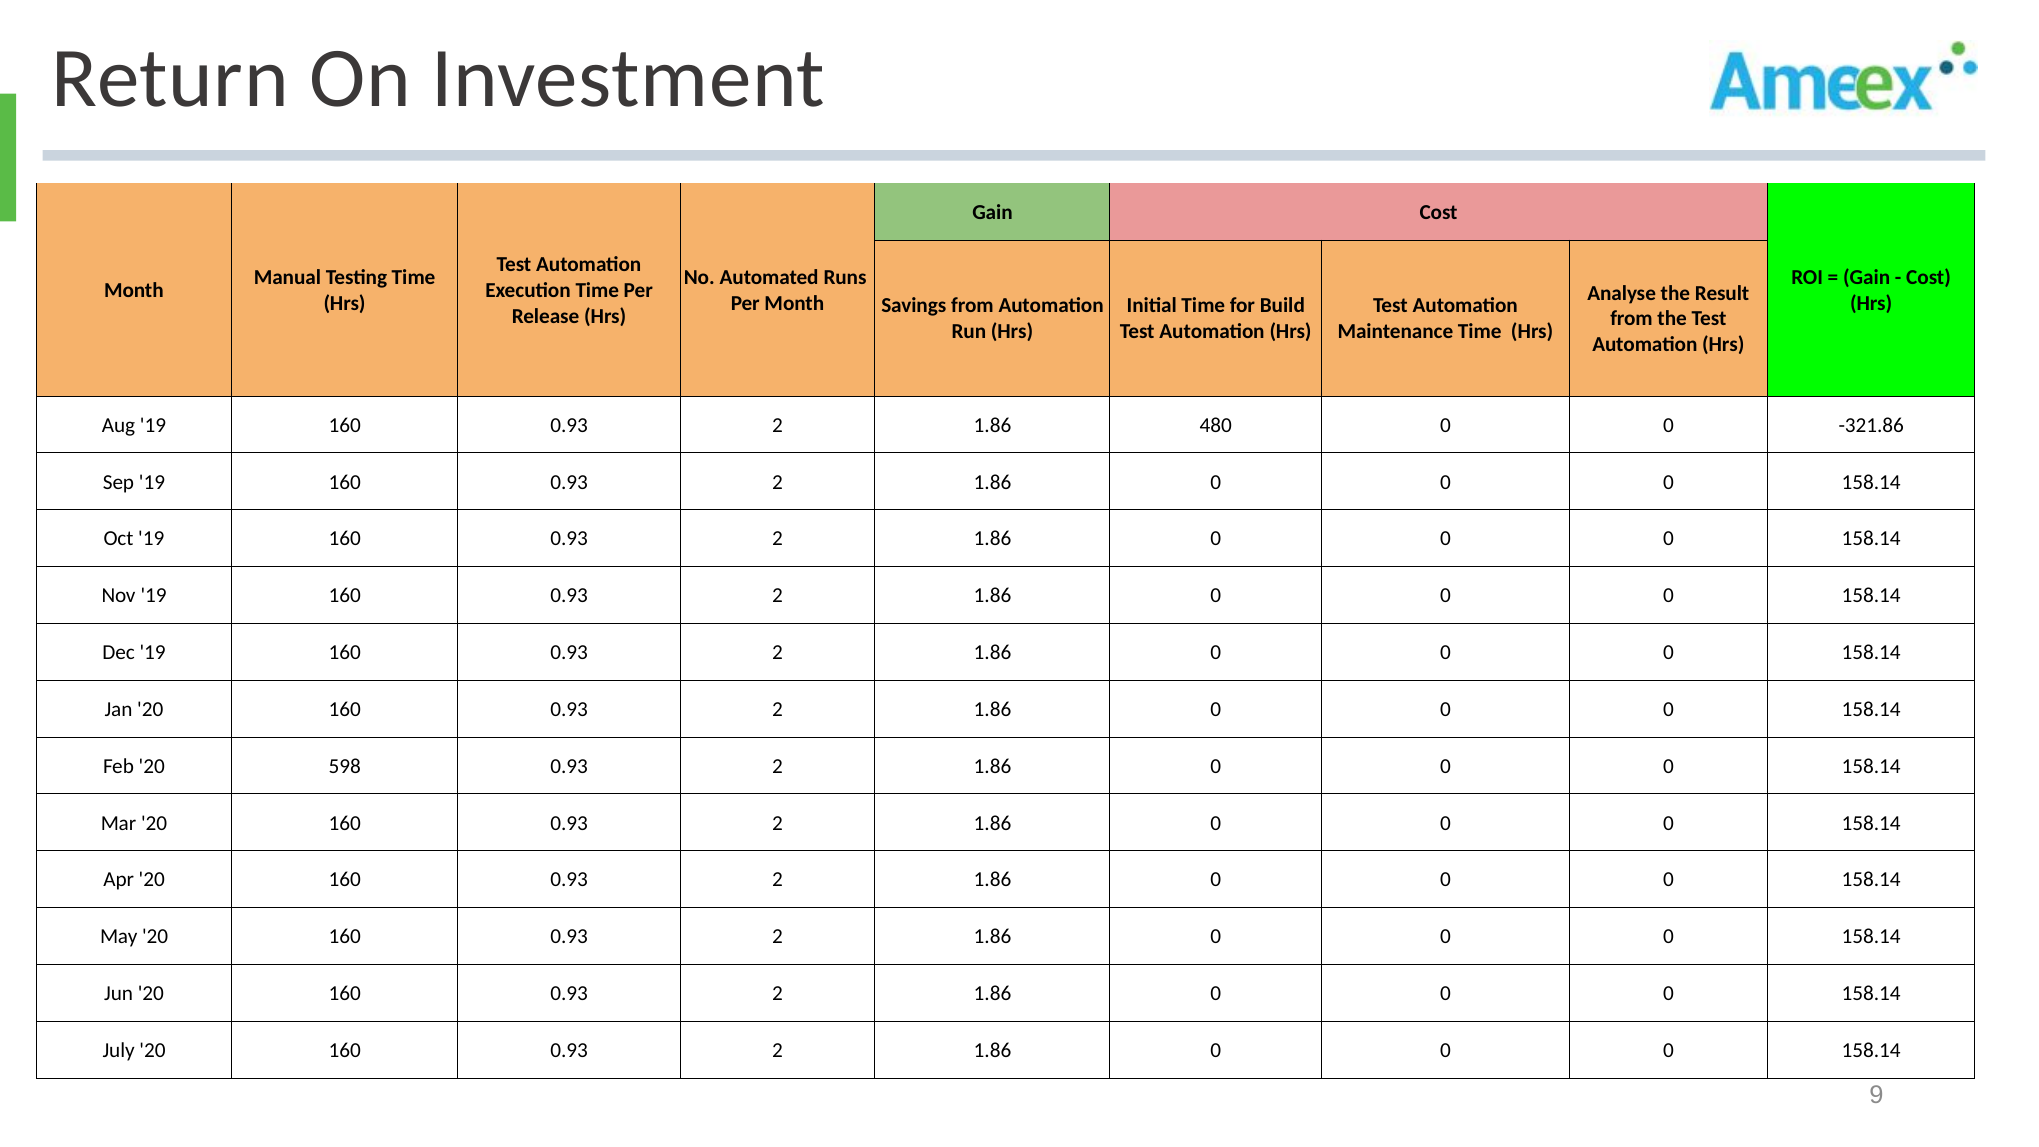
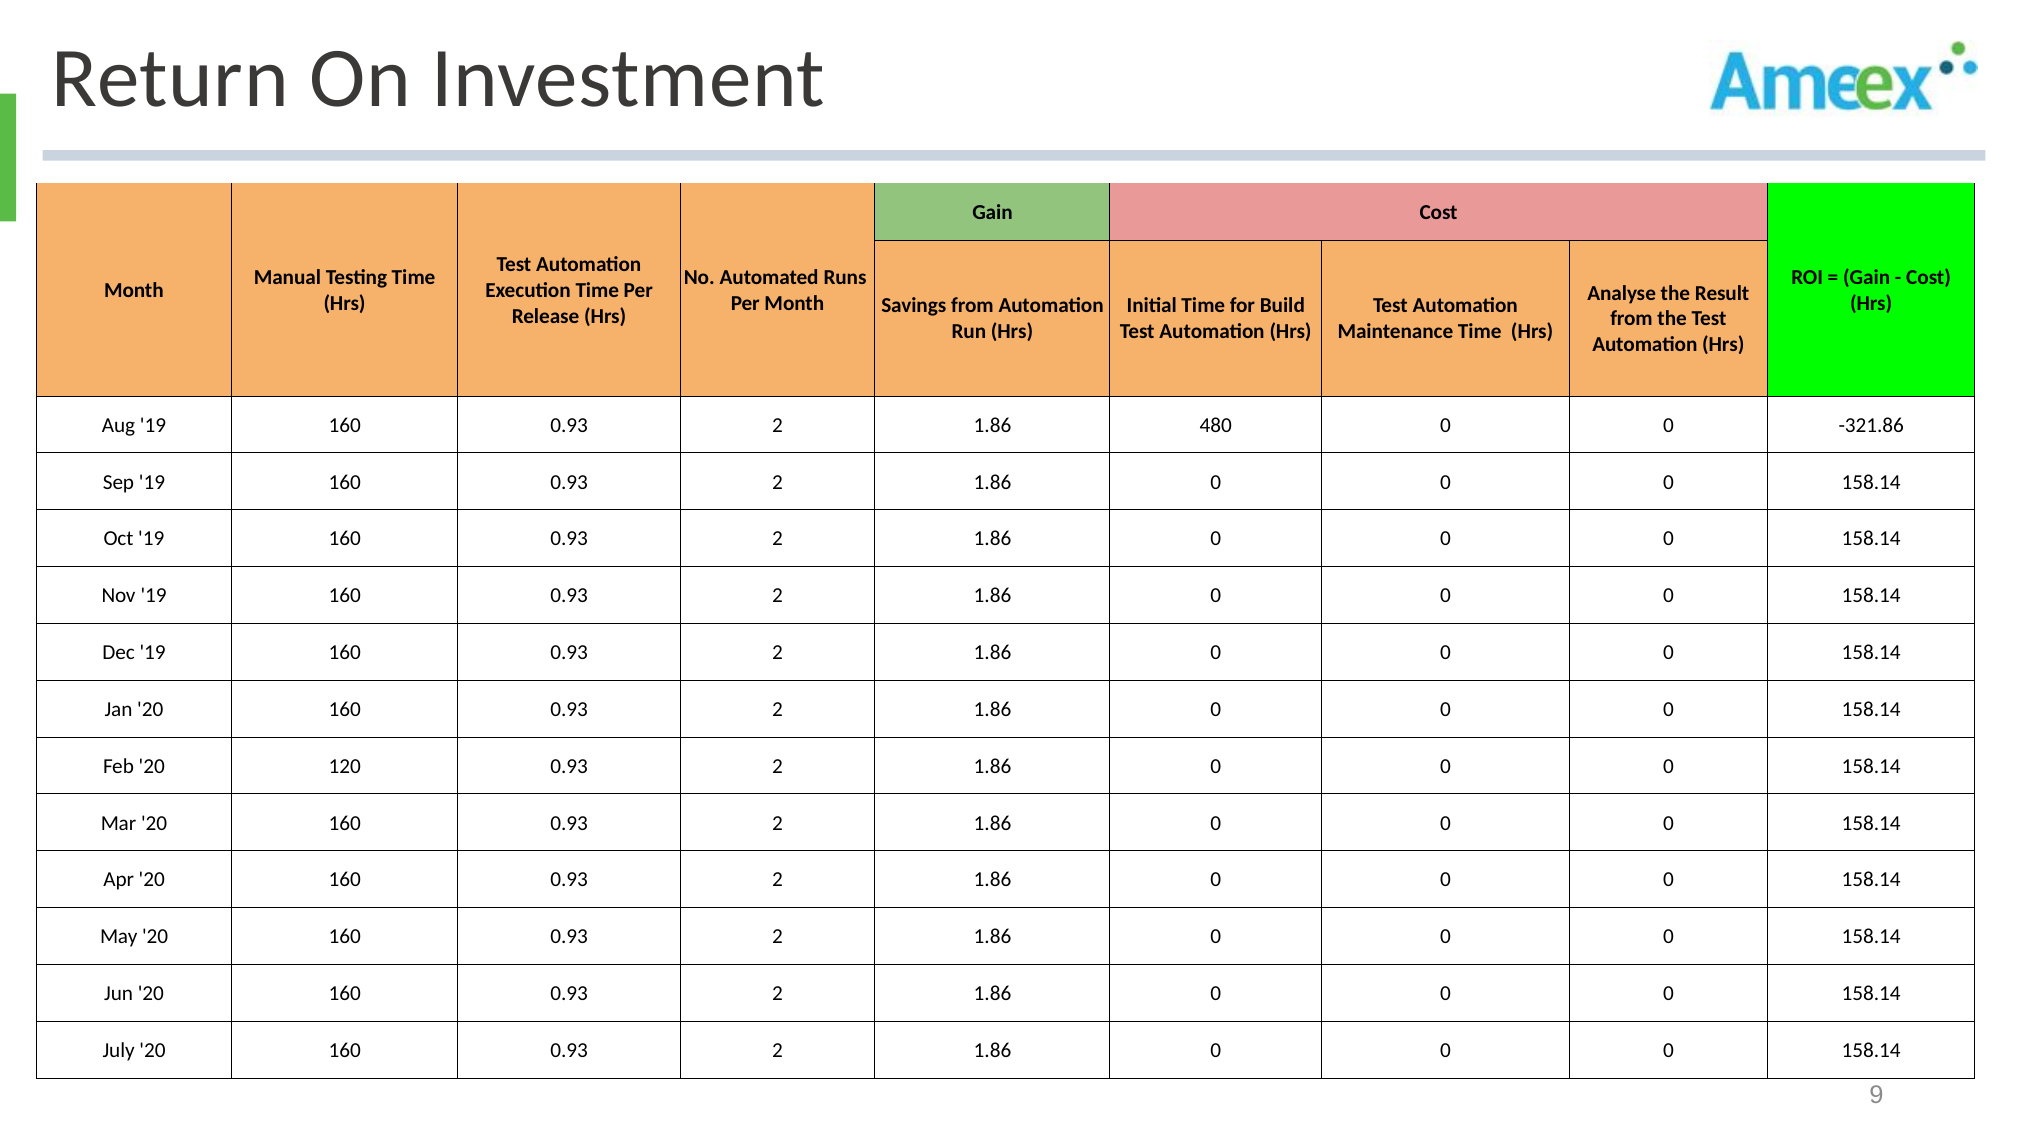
598: 598 -> 120 (345, 766)
